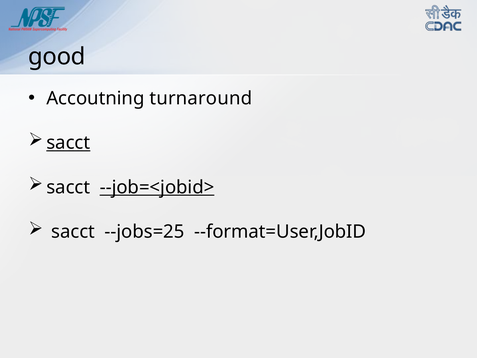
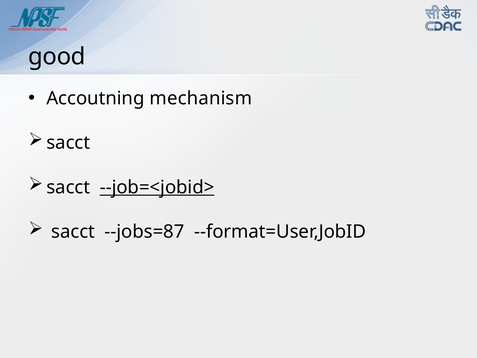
turnaround: turnaround -> mechanism (201, 98)
sacct underline: present -> none (68, 143)
--jobs=25: --jobs=25 -> --jobs=87 (145, 232)
